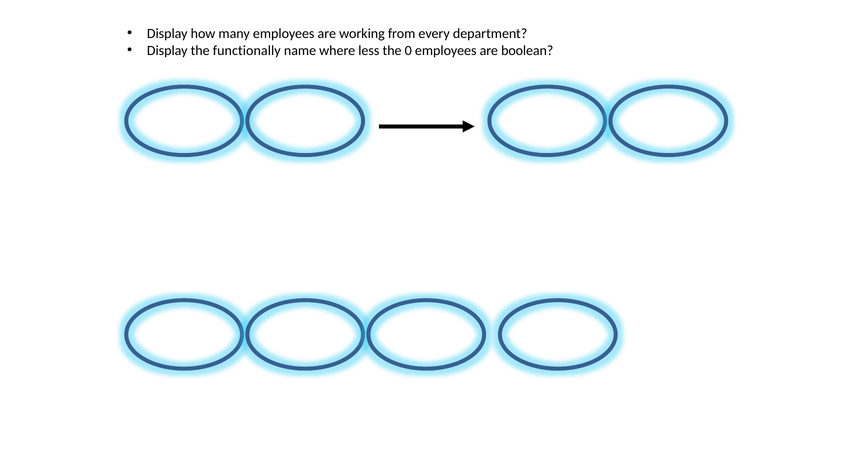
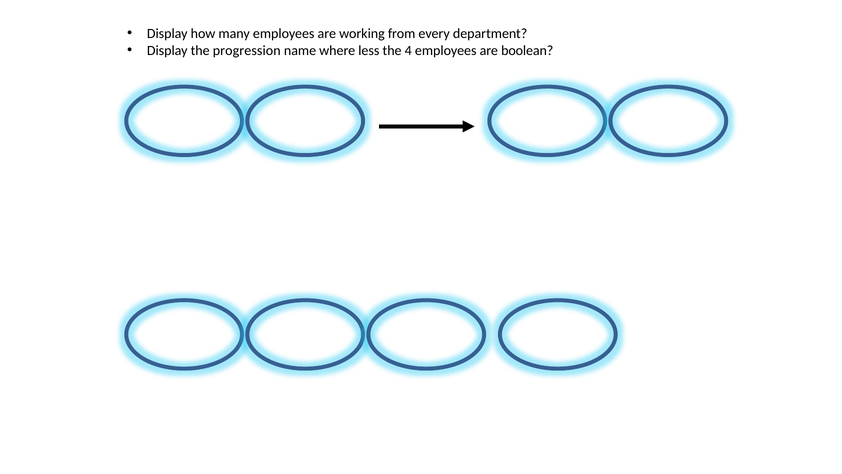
functionally: functionally -> progression (247, 50)
0: 0 -> 4 (408, 50)
